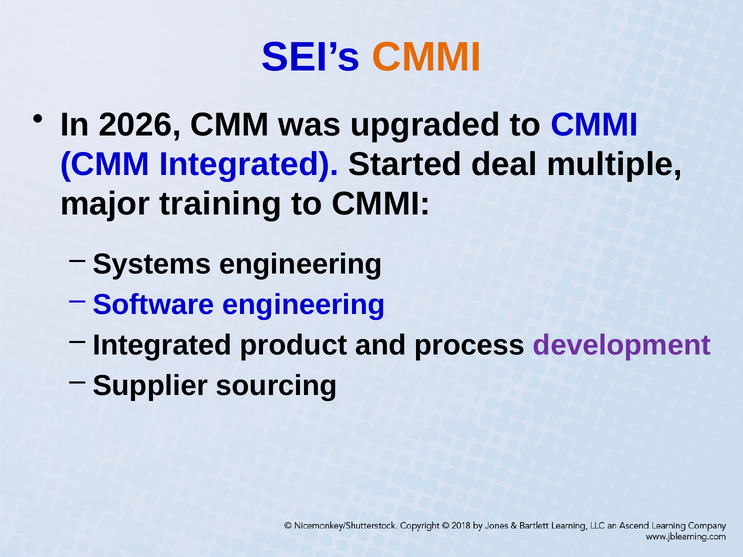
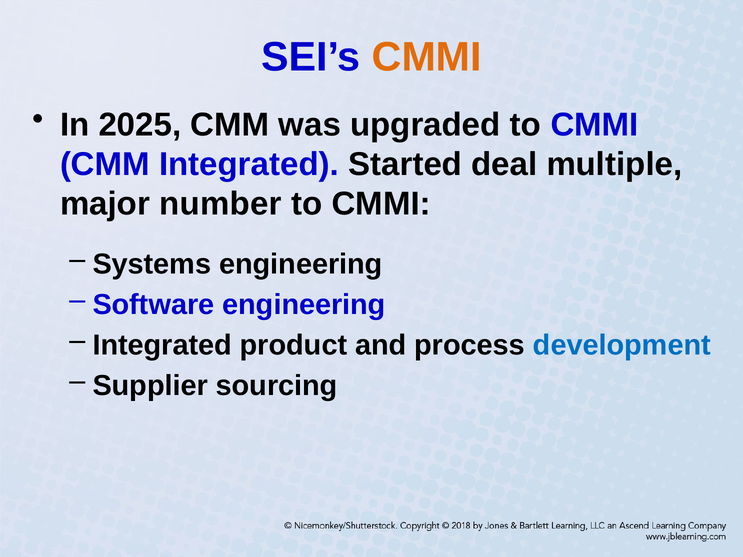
2026: 2026 -> 2025 (140, 125)
training: training -> number (221, 204)
development colour: purple -> blue (622, 345)
